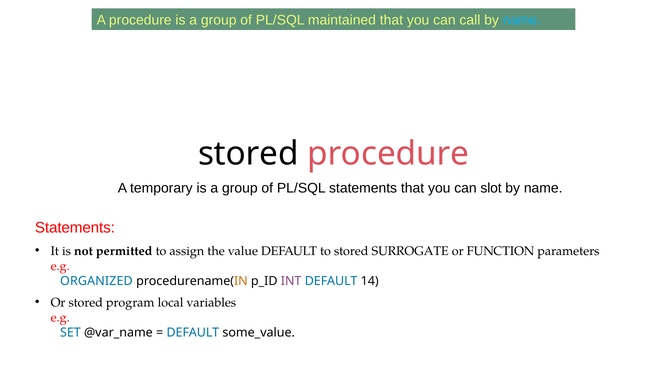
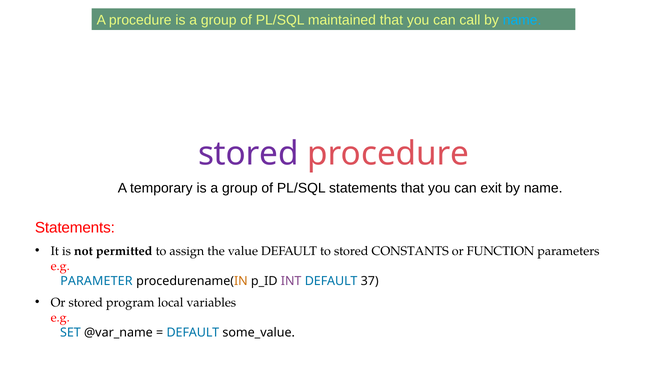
stored colour: black -> purple (248, 154)
slot: slot -> exit (491, 188)
SURROGATE: SURROGATE -> CONSTANTS (410, 251)
ORGANIZED: ORGANIZED -> PARAMETER (96, 281)
14: 14 -> 37 (370, 281)
